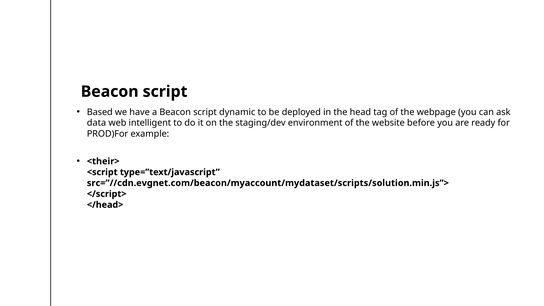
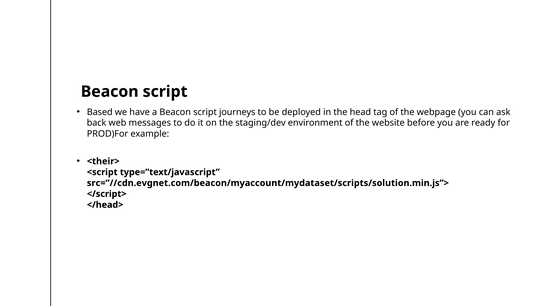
dynamic: dynamic -> journeys (237, 112)
data: data -> back (97, 123)
intelligent: intelligent -> messages (150, 123)
